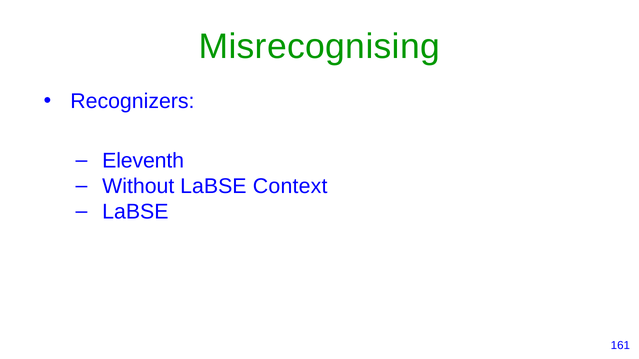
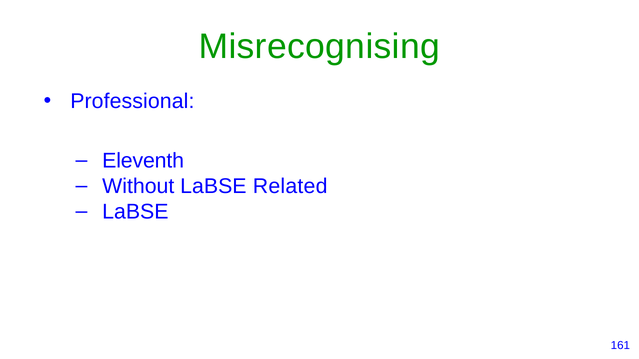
Recognizers: Recognizers -> Professional (132, 101)
Context: Context -> Related (290, 187)
